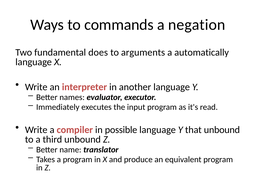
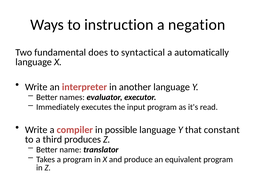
commands: commands -> instruction (119, 25)
arguments: arguments -> syntactical (143, 52)
that unbound: unbound -> constant (222, 130)
third unbound: unbound -> produces (83, 139)
